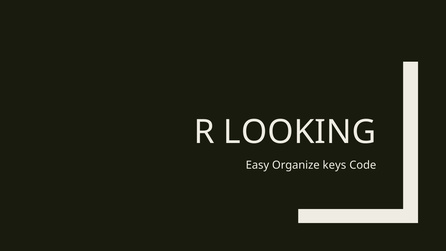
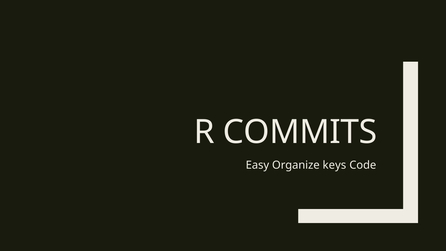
LOOKING: LOOKING -> COMMITS (300, 132)
